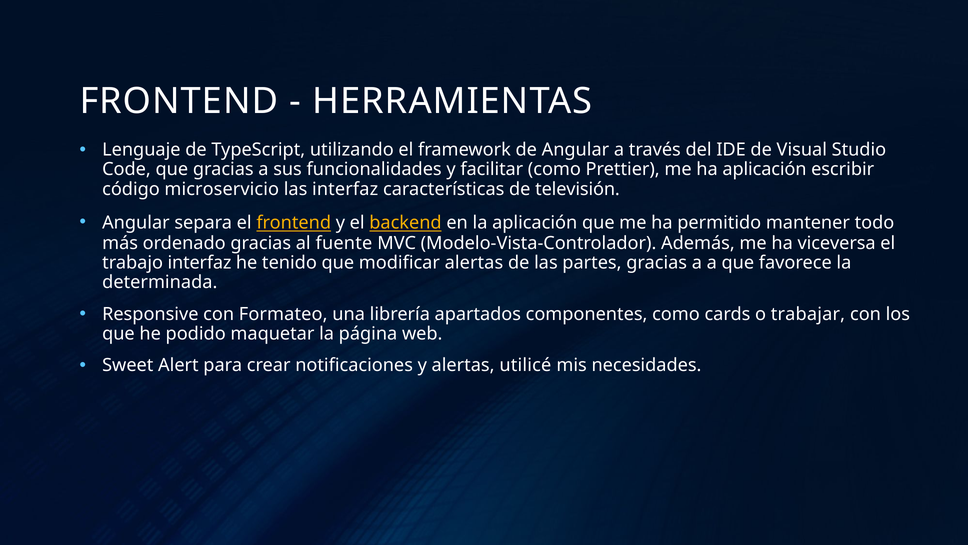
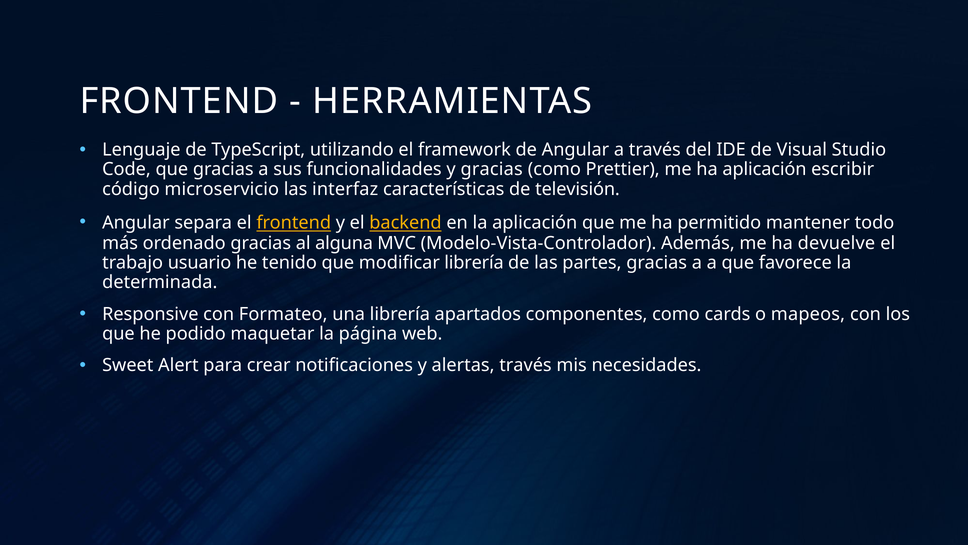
y facilitar: facilitar -> gracias (492, 169)
fuente: fuente -> alguna (344, 243)
viceversa: viceversa -> devuelve (836, 243)
trabajo interfaz: interfaz -> usuario (200, 263)
modificar alertas: alertas -> librería (474, 263)
trabajar: trabajar -> mapeos (808, 314)
alertas utilicé: utilicé -> través (525, 365)
